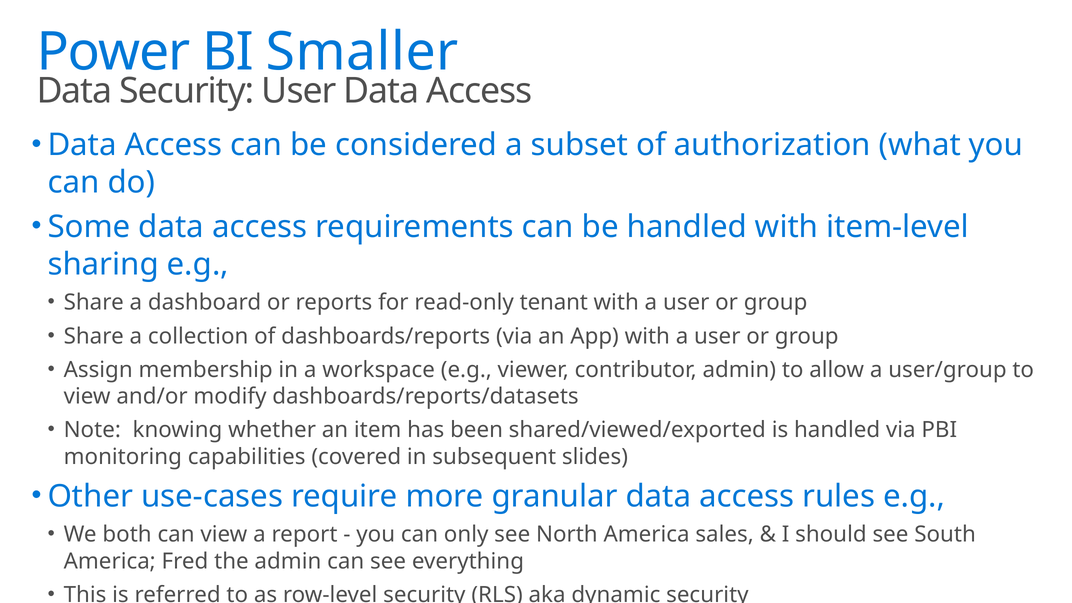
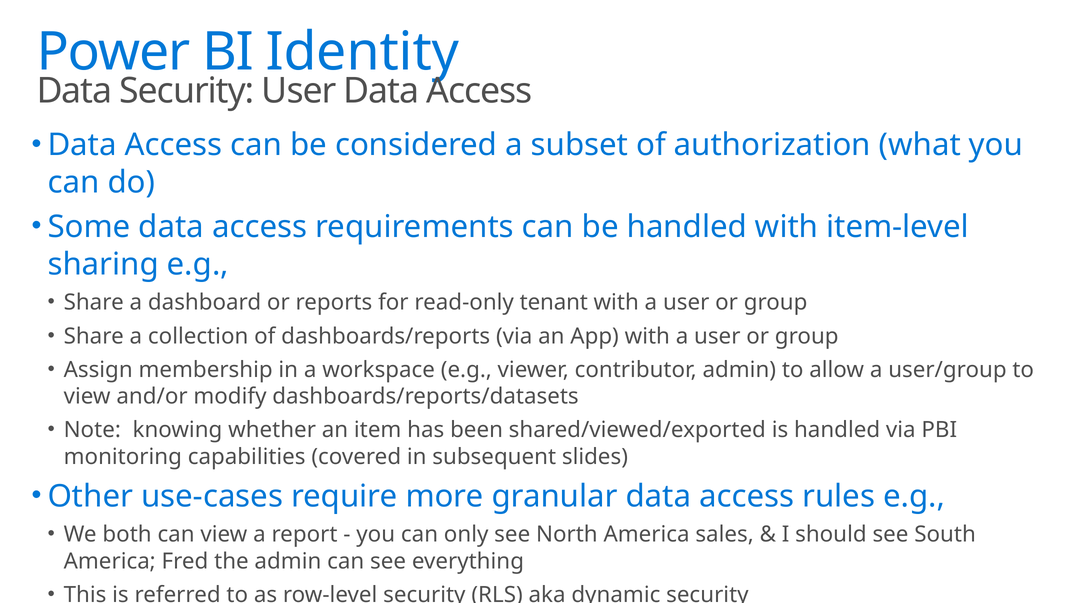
Smaller: Smaller -> Identity (362, 52)
